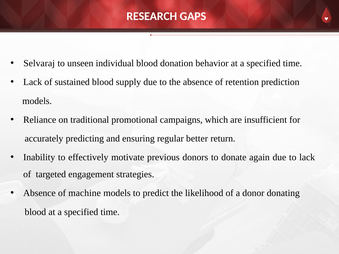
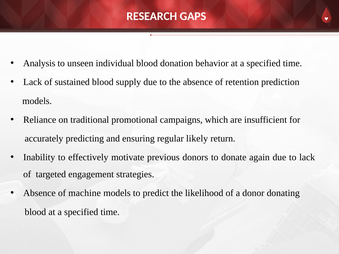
Selvaraj: Selvaraj -> Analysis (39, 63)
better: better -> likely (197, 139)
